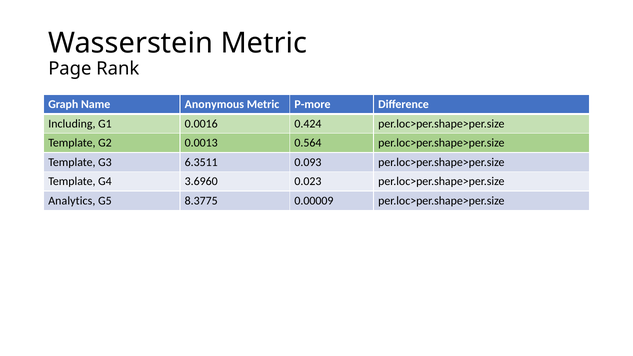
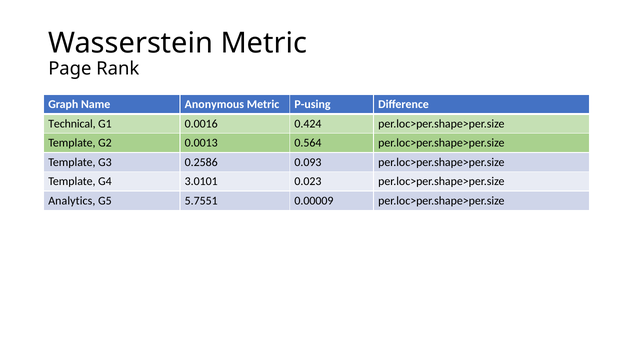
P-more: P-more -> P-using (313, 105)
Including: Including -> Technical (72, 124)
6.3511: 6.3511 -> 0.2586 (201, 162)
3.6960: 3.6960 -> 3.0101 (201, 182)
8.3775: 8.3775 -> 5.7551 (201, 201)
